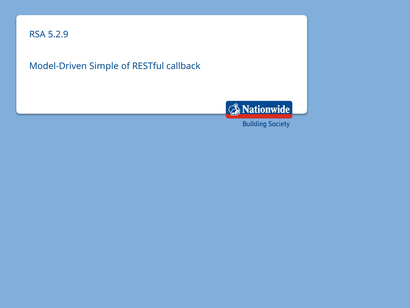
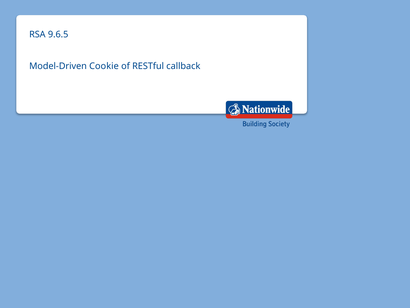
5.2.9: 5.2.9 -> 9.6.5 (58, 34)
Simple: Simple -> Cookie (104, 66)
